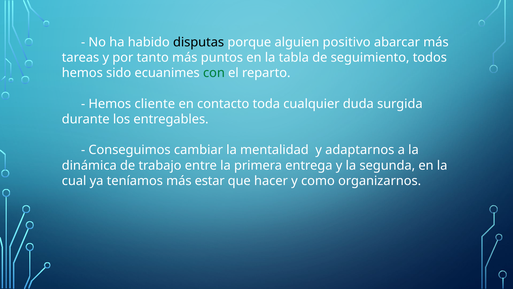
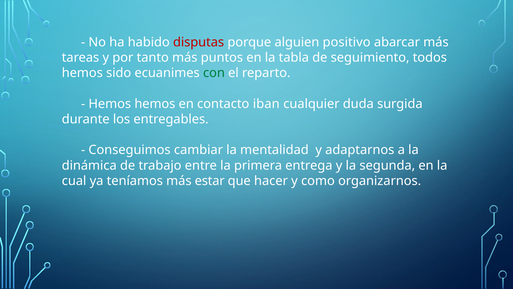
disputas colour: black -> red (199, 42)
Hemos cliente: cliente -> hemos (155, 104)
toda: toda -> iban (266, 104)
